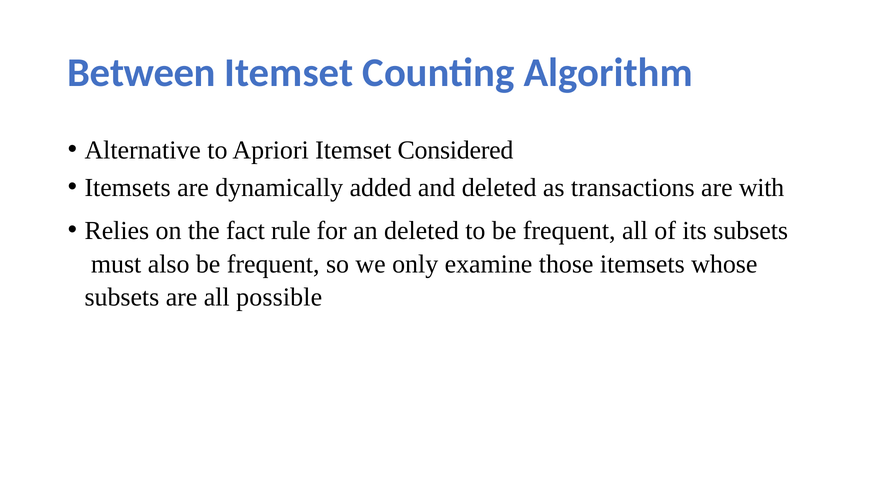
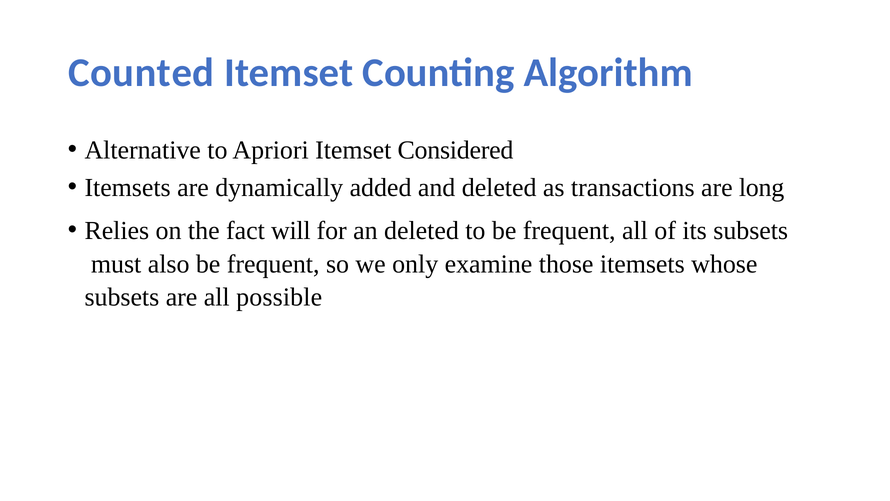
Between: Between -> Counted (141, 73)
with: with -> long (762, 187)
rule: rule -> will (291, 230)
